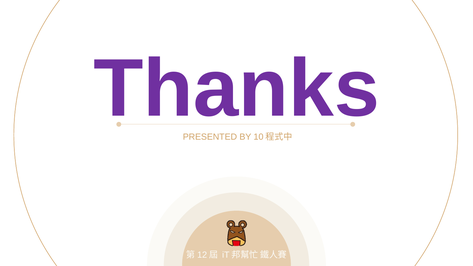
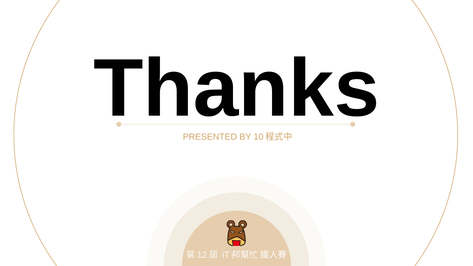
Thanks colour: purple -> black (236, 89)
